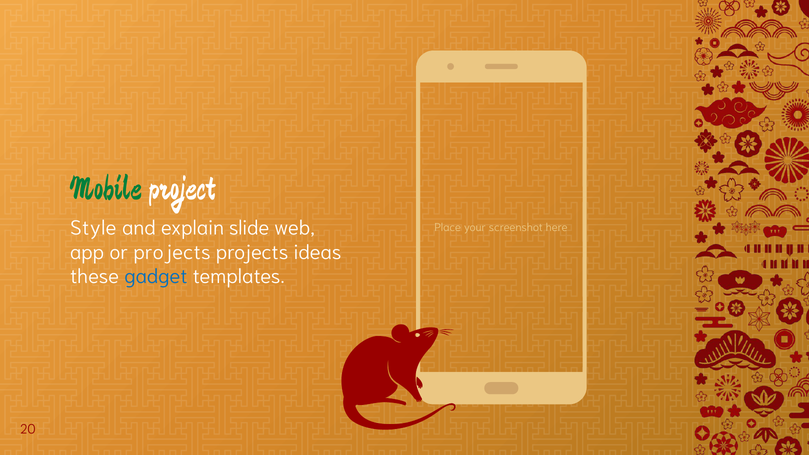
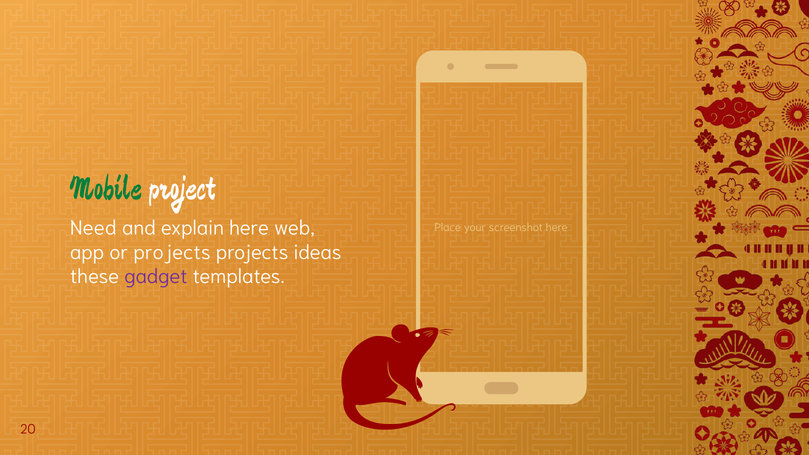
Style: Style -> Need (93, 228)
explain slide: slide -> here (249, 228)
gadget colour: blue -> purple (156, 277)
